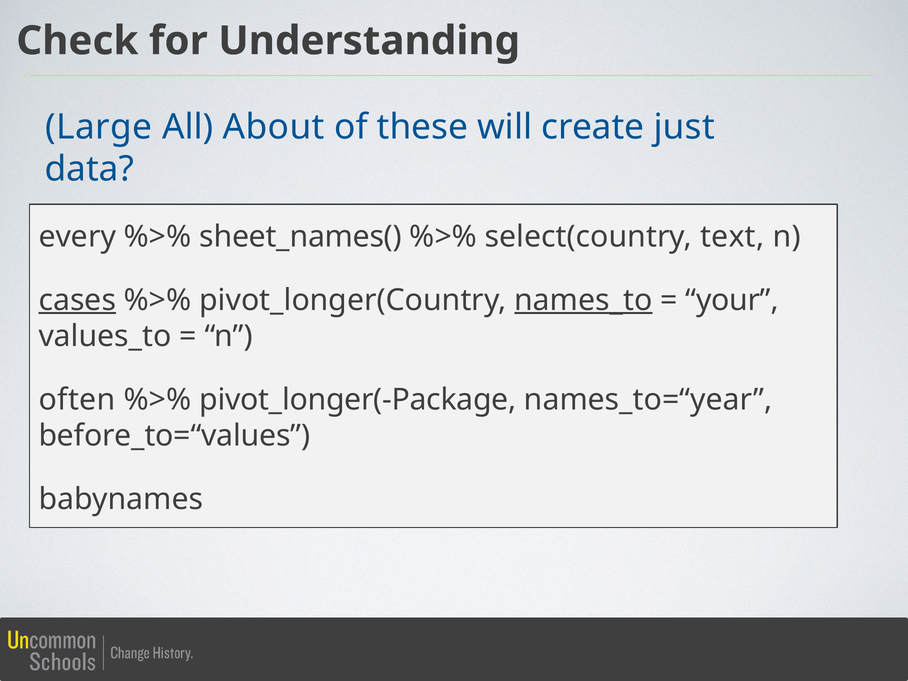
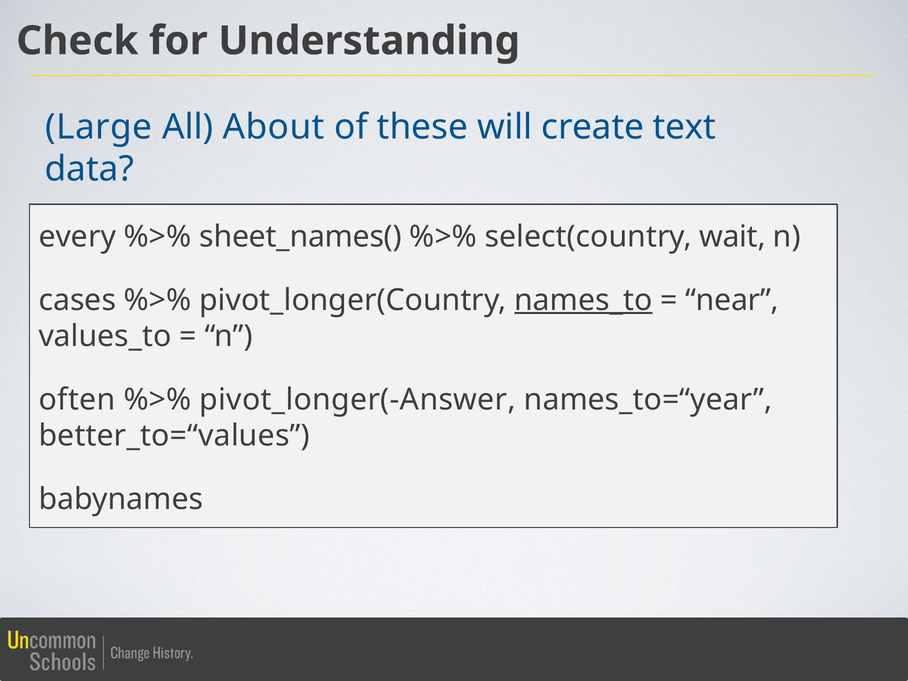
just: just -> text (684, 127)
text: text -> wait (732, 237)
cases underline: present -> none (77, 300)
your: your -> near (732, 300)
pivot_longer(-Package: pivot_longer(-Package -> pivot_longer(-Answer (358, 400)
before_to=“values: before_to=“values -> better_to=“values (174, 436)
